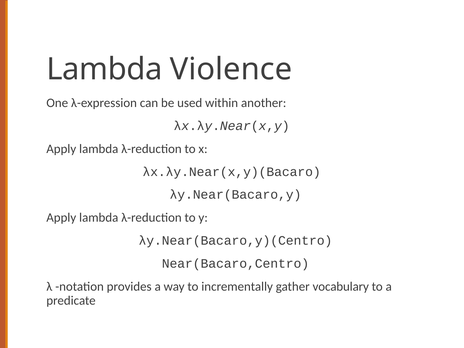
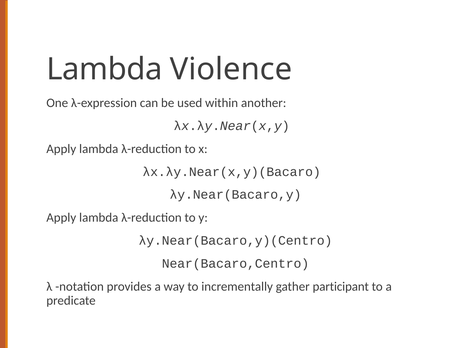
vocabulary: vocabulary -> participant (341, 287)
